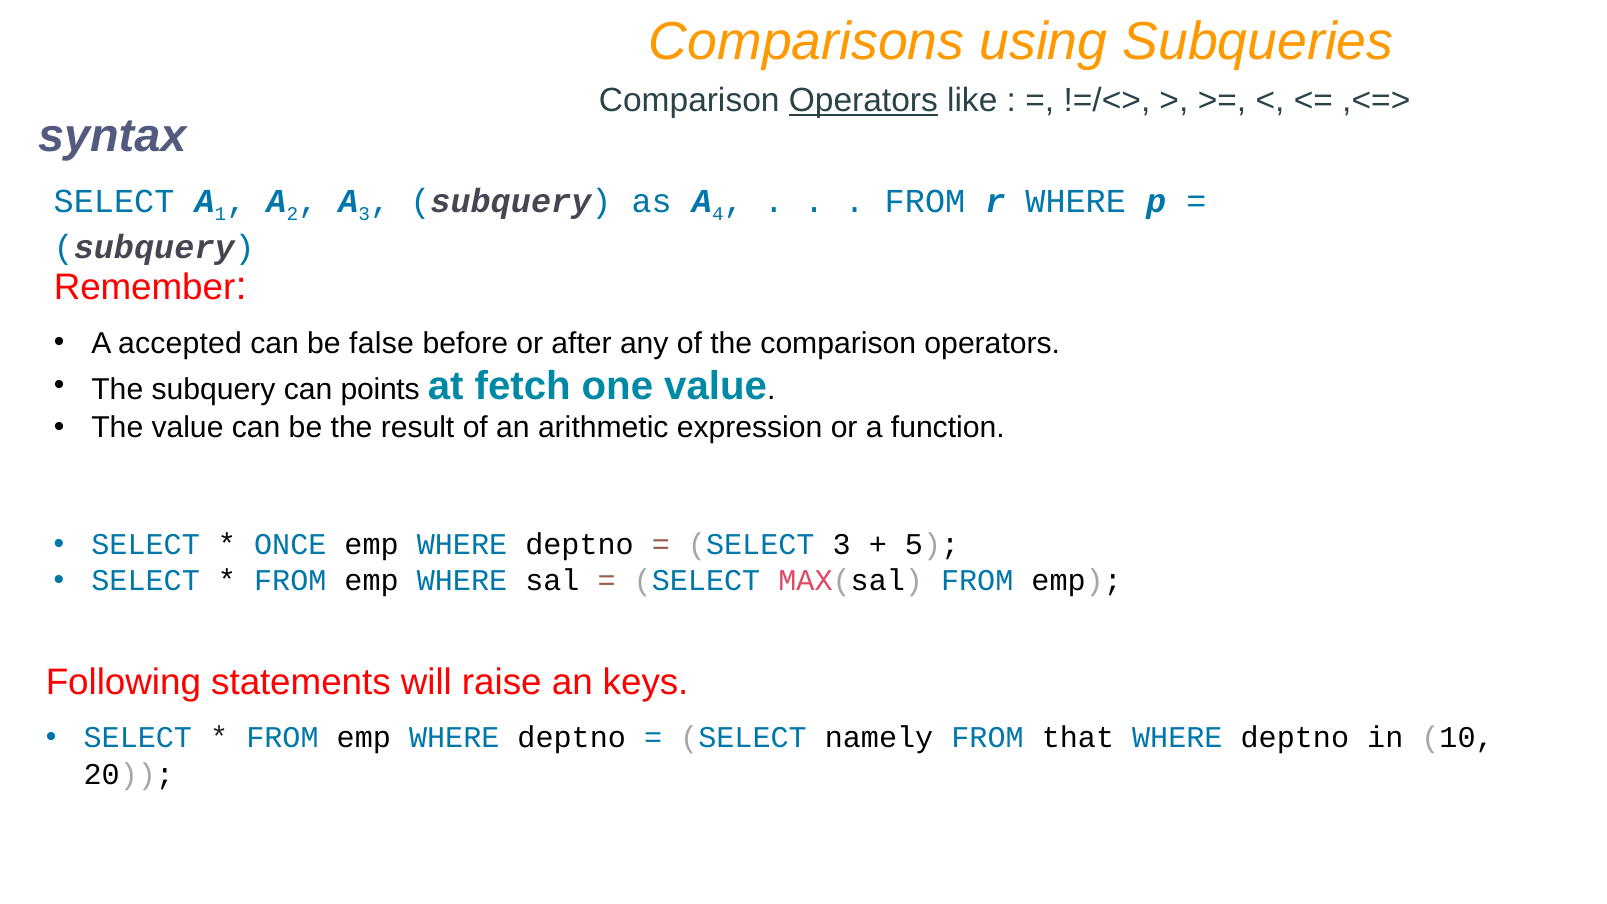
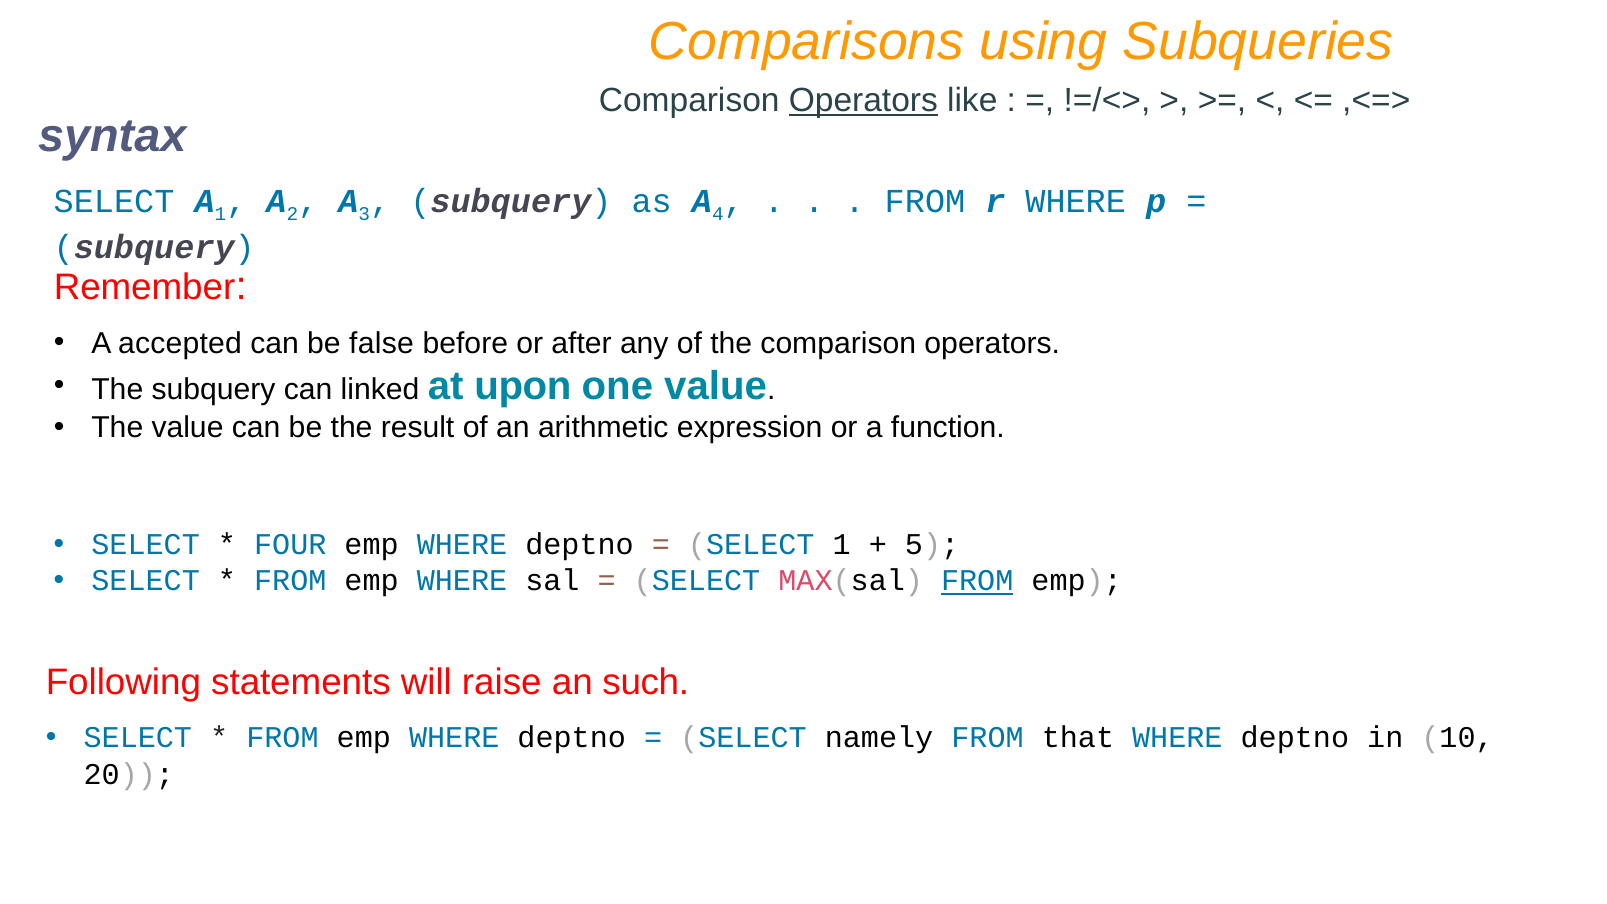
points: points -> linked (380, 390)
fetch: fetch -> upon (523, 386)
ONCE: ONCE -> FOUR (290, 545)
SELECT 3: 3 -> 1 (842, 545)
FROM underline: none -> present (977, 581)
keys: keys -> such (646, 682)
